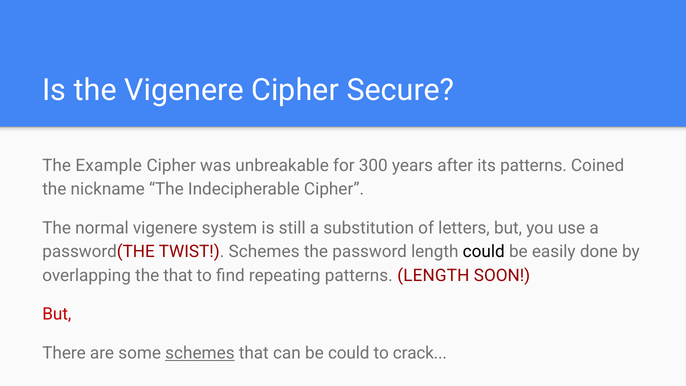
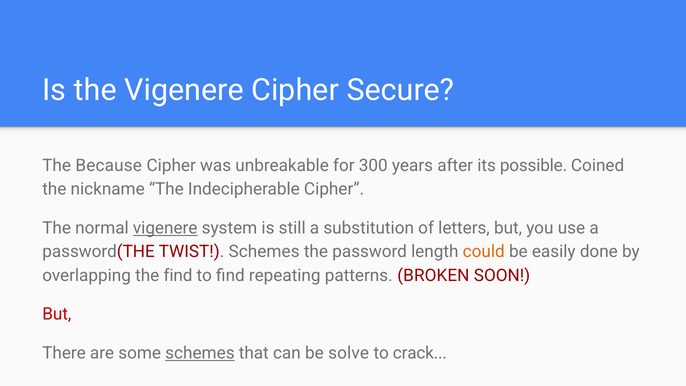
Example: Example -> Because (109, 165)
its patterns: patterns -> possible (534, 165)
vigenere underline: none -> present (165, 228)
could colour: black -> orange (484, 252)
the that: that -> find (178, 275)
patterns LENGTH: LENGTH -> BROKEN (433, 275)
be could: could -> solve (349, 353)
